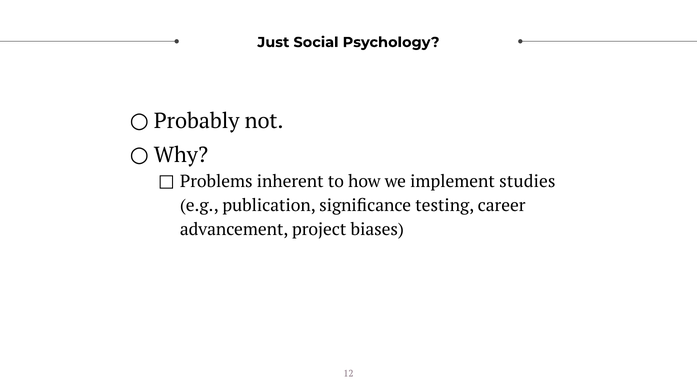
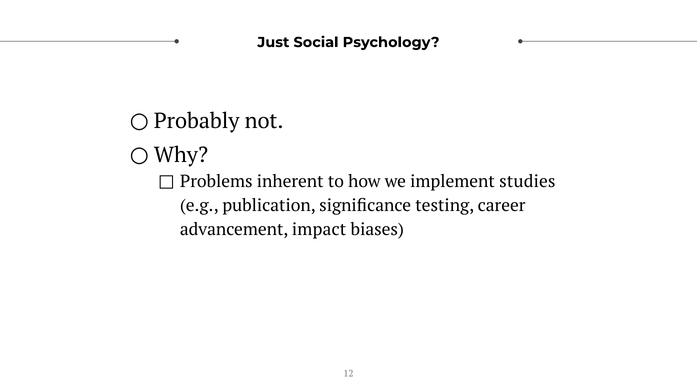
project: project -> impact (319, 230)
